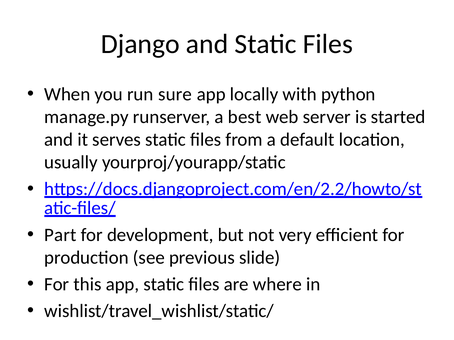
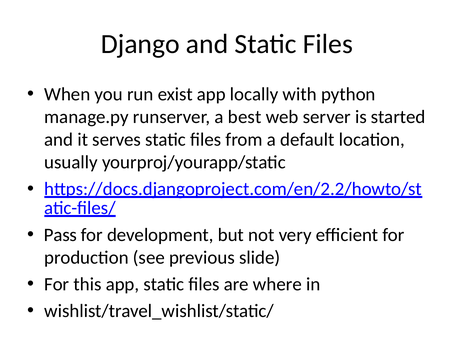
sure: sure -> exist (175, 94)
Part: Part -> Pass (61, 235)
